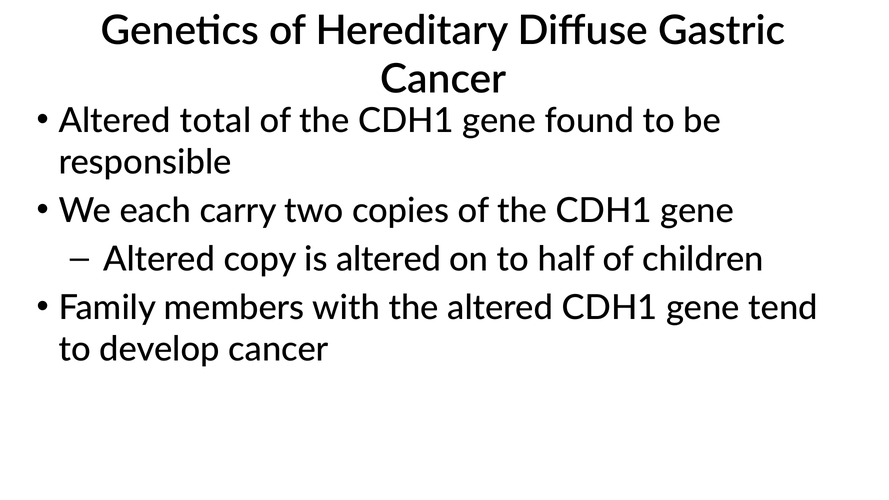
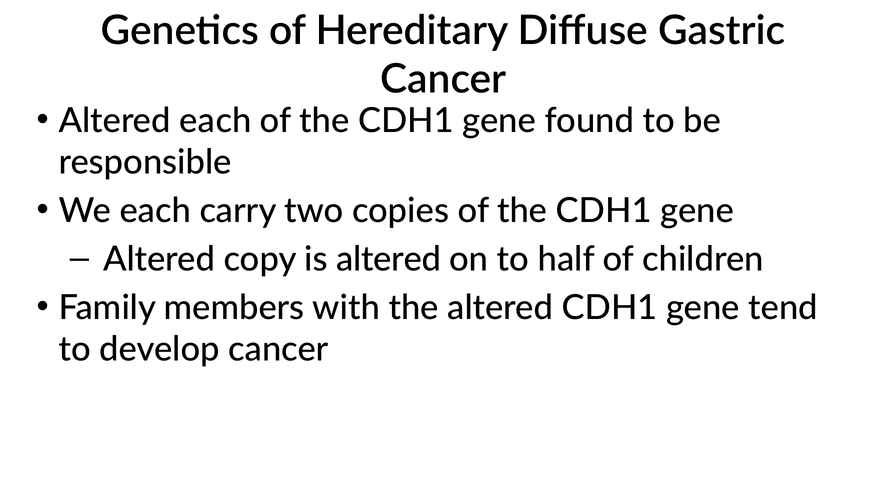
Altered total: total -> each (216, 121)
